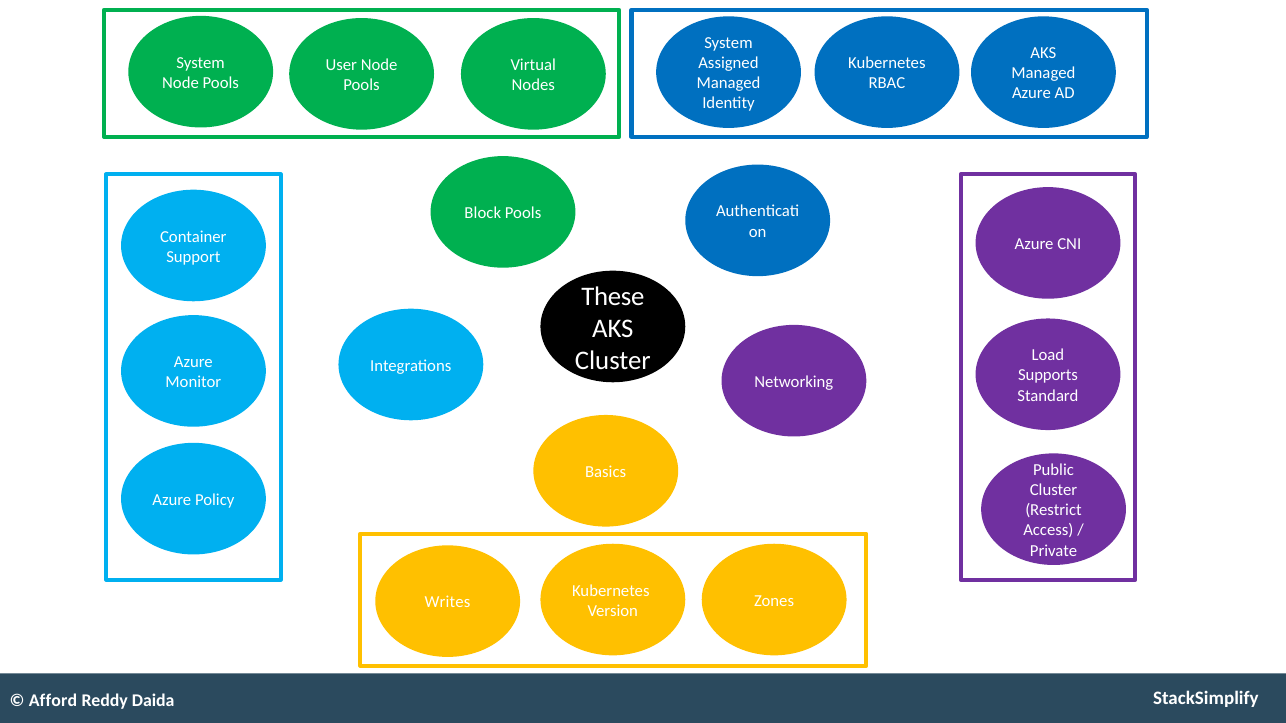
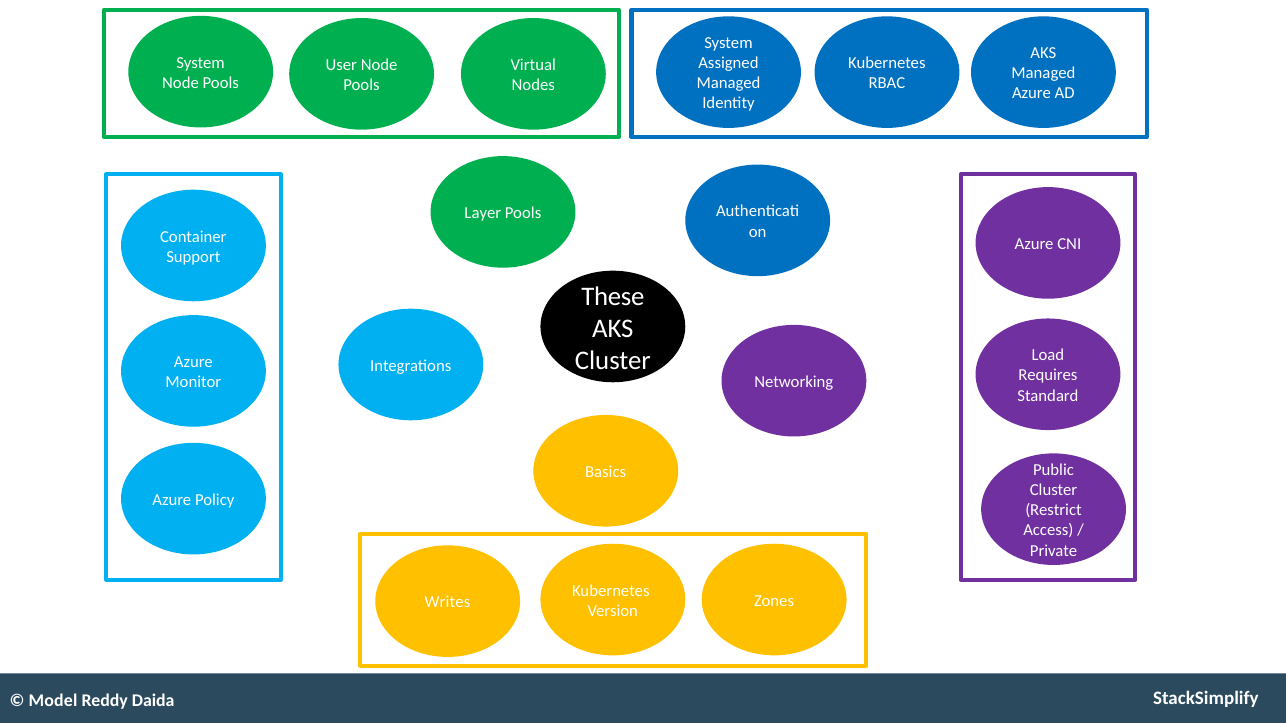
Block: Block -> Layer (483, 213)
Supports: Supports -> Requires (1048, 376)
Afford: Afford -> Model (53, 701)
